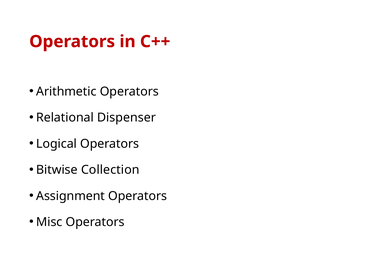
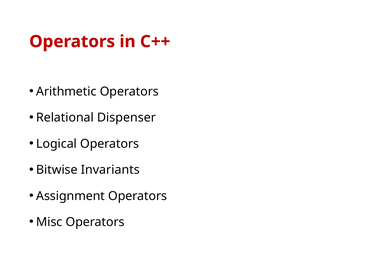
Collection: Collection -> Invariants (110, 170)
